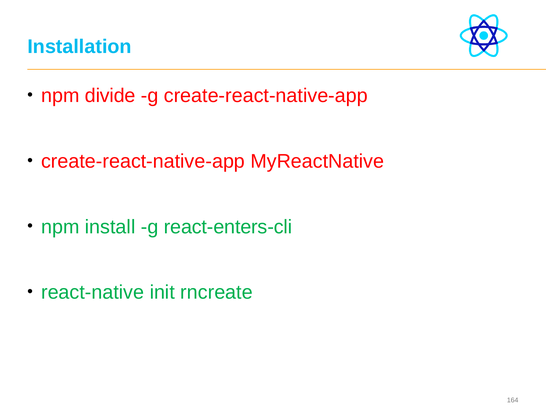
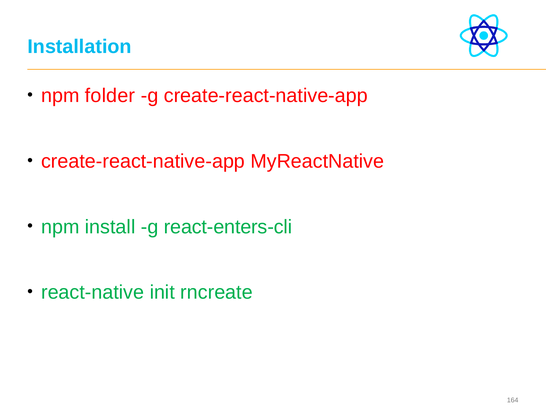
divide: divide -> folder (110, 96)
